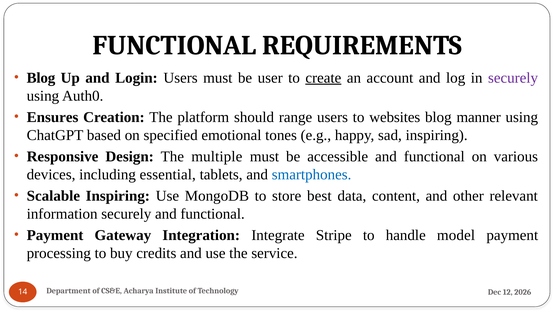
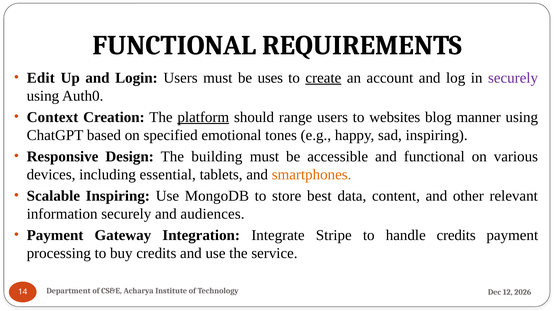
Blog: Blog -> Edit (41, 78)
user: user -> uses (270, 78)
Ensures: Ensures -> Context (52, 117)
platform underline: none -> present (203, 117)
multiple: multiple -> building (217, 157)
smartphones colour: blue -> orange (312, 175)
securely and functional: functional -> audiences (213, 214)
handle model: model -> credits (456, 236)
